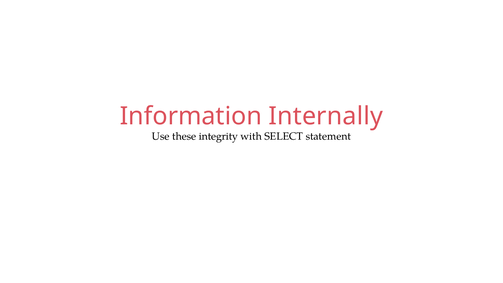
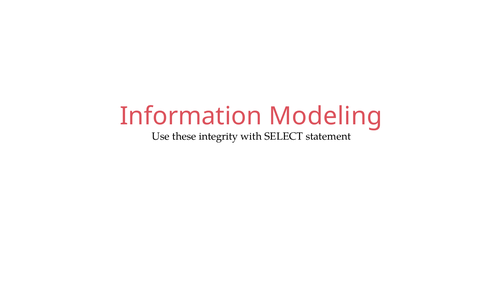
Internally: Internally -> Modeling (326, 116)
